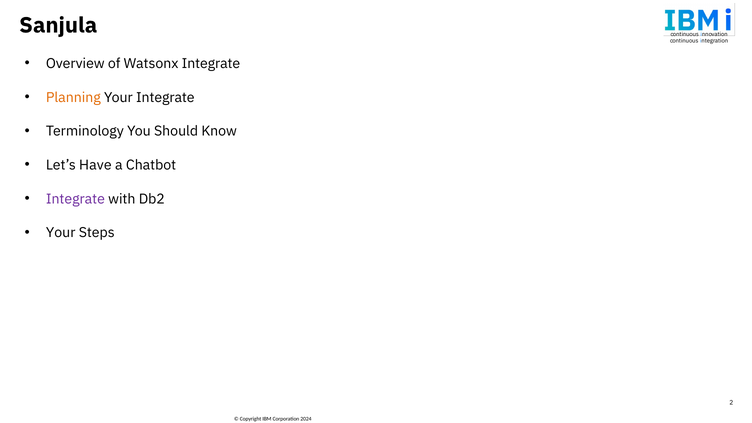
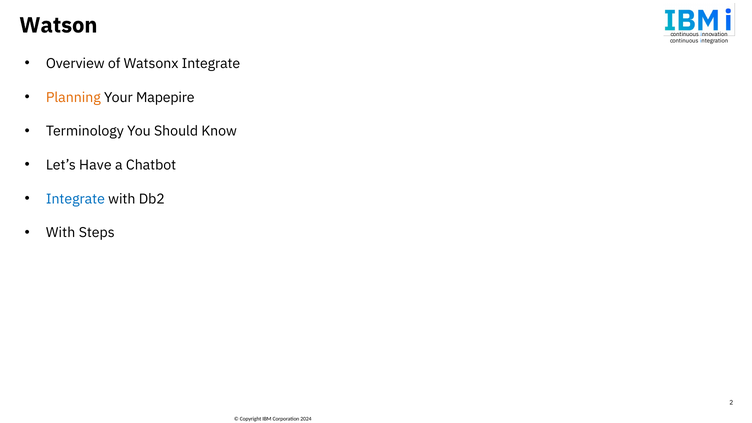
Sanjula: Sanjula -> Watson (58, 25)
Your Integrate: Integrate -> Mapepire (165, 97)
Integrate colour: purple -> blue (75, 199)
Your: Your -> With (61, 233)
